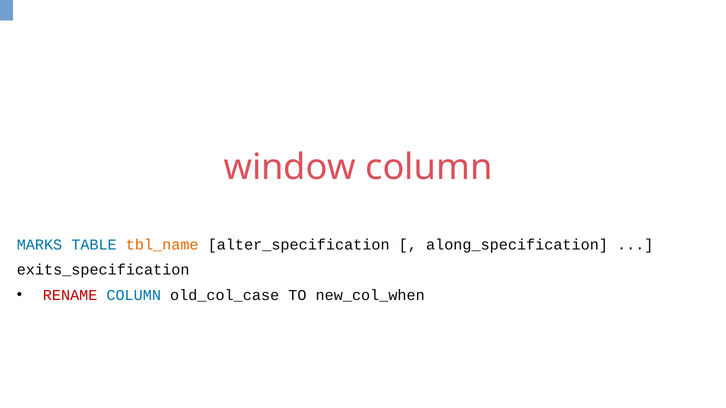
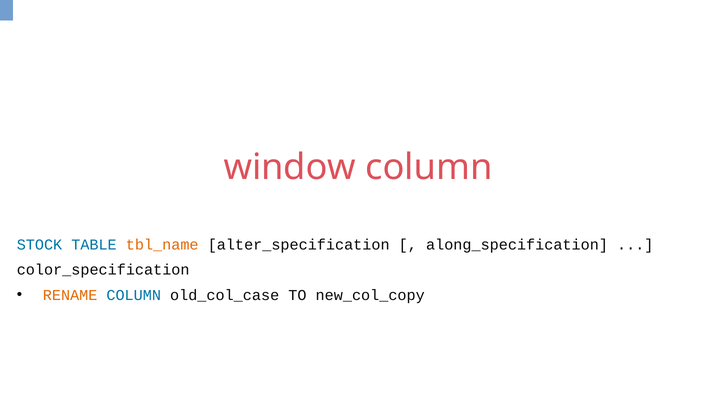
MARKS: MARKS -> STOCK (39, 245)
exits_specification: exits_specification -> color_specification (103, 270)
RENAME colour: red -> orange (70, 296)
new_col_when: new_col_when -> new_col_copy (370, 296)
